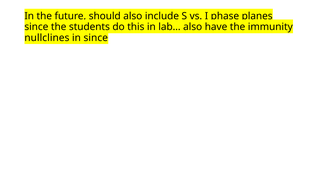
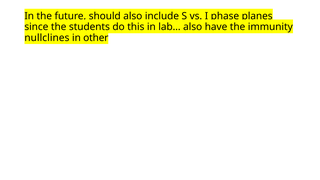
in since: since -> other (96, 38)
